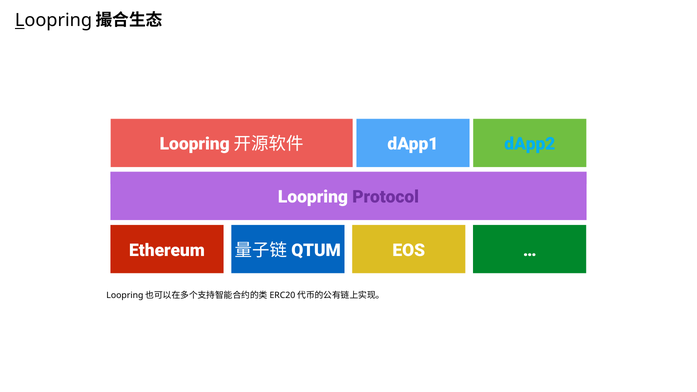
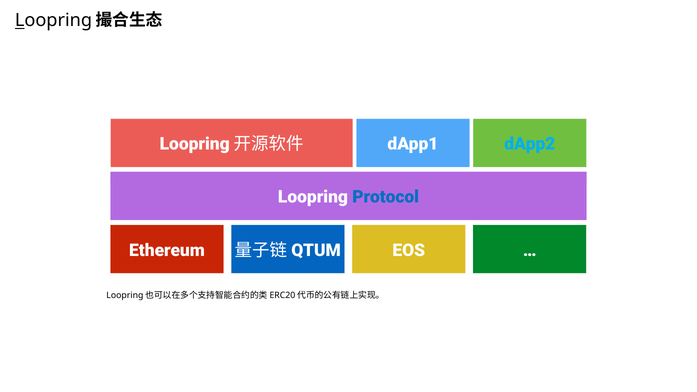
Protocol colour: purple -> blue (386, 197)
